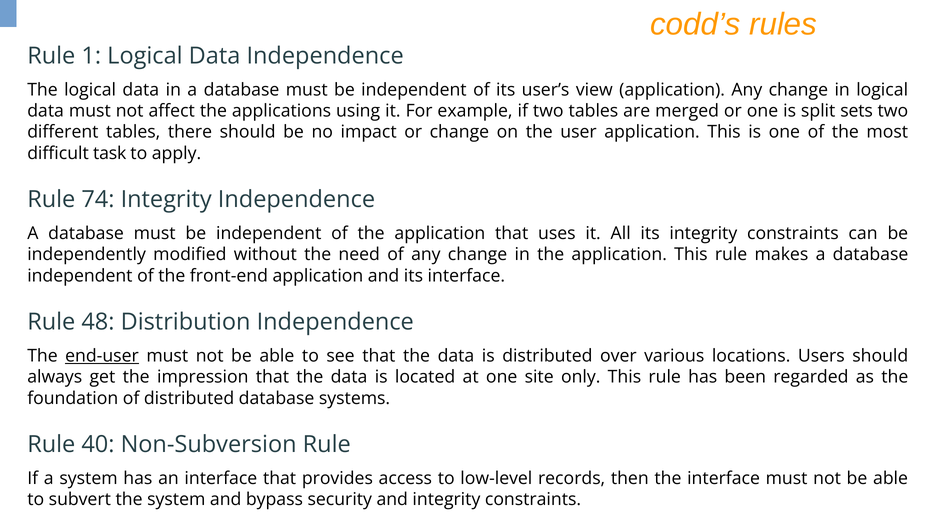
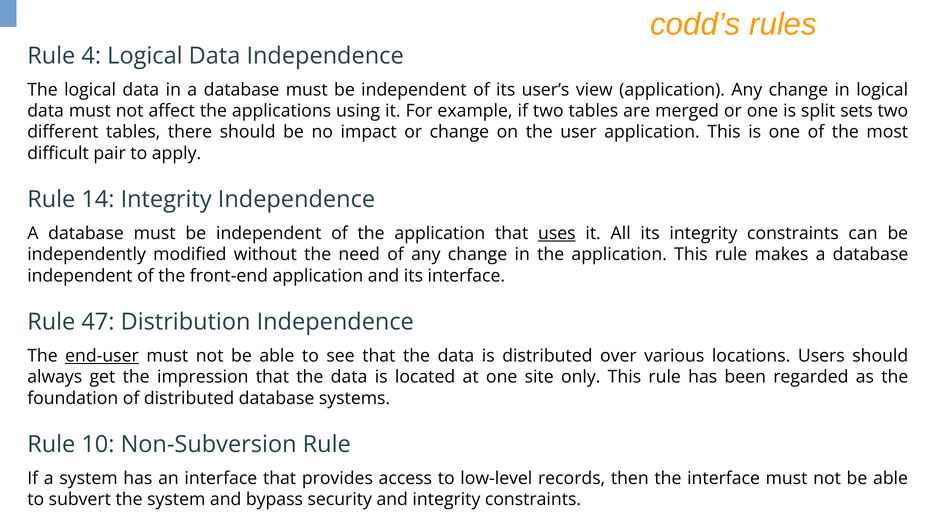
1: 1 -> 4 (91, 56)
task: task -> pair (110, 153)
74: 74 -> 14 (98, 200)
uses underline: none -> present (557, 233)
48: 48 -> 47 (98, 322)
40: 40 -> 10 (98, 444)
